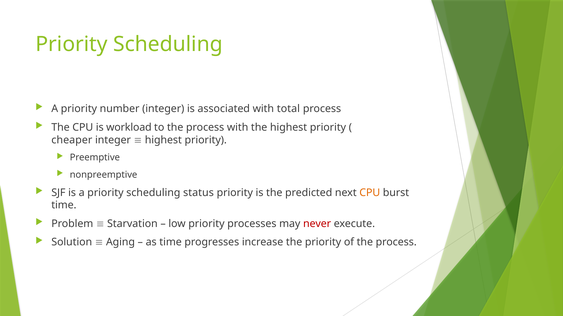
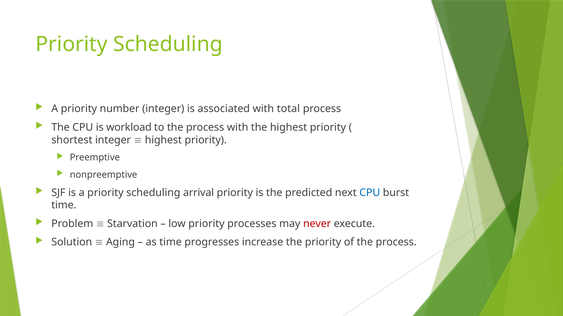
cheaper: cheaper -> shortest (72, 140)
status: status -> arrival (199, 193)
CPU colour: orange -> blue (370, 193)
